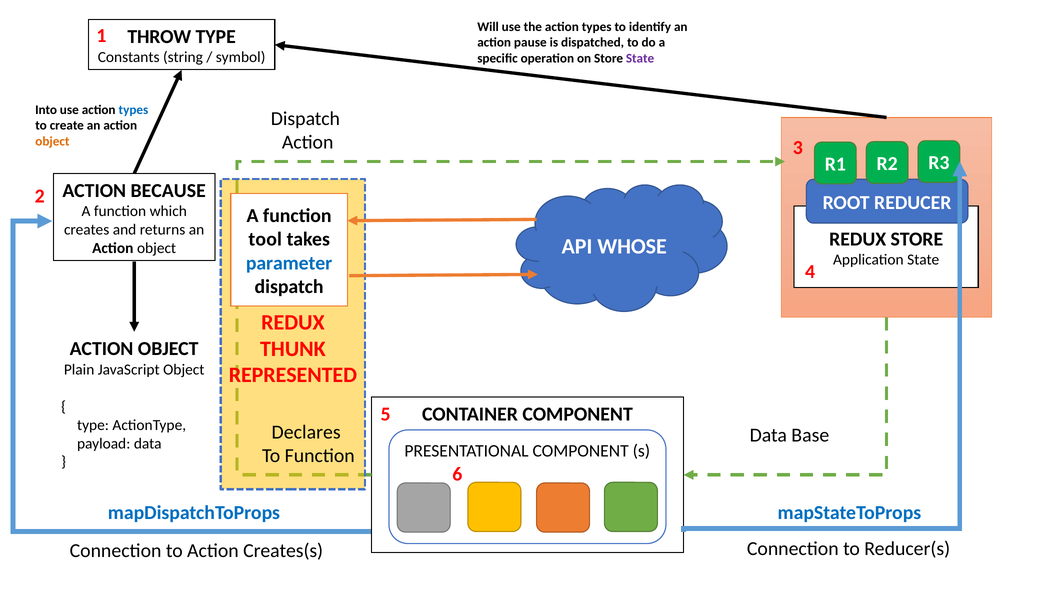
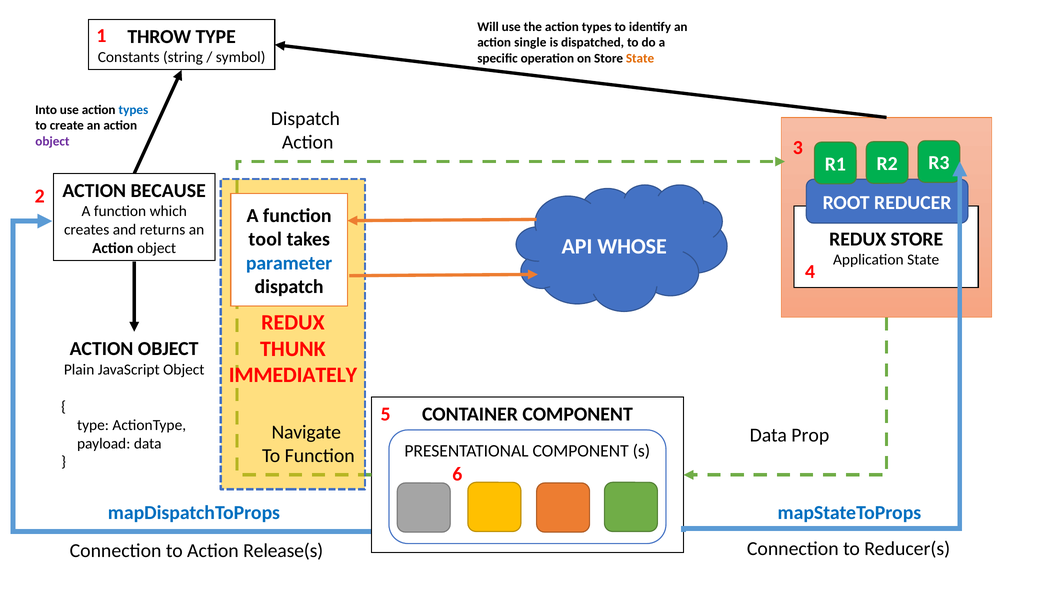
pause: pause -> single (530, 43)
State colour: purple -> orange (640, 58)
object colour: orange -> purple (52, 141)
REPRESENTED: REPRESENTED -> IMMEDIATELY (293, 375)
Declares: Declares -> Navigate (306, 432)
Base: Base -> Prop (810, 436)
Creates(s: Creates(s -> Release(s (283, 551)
